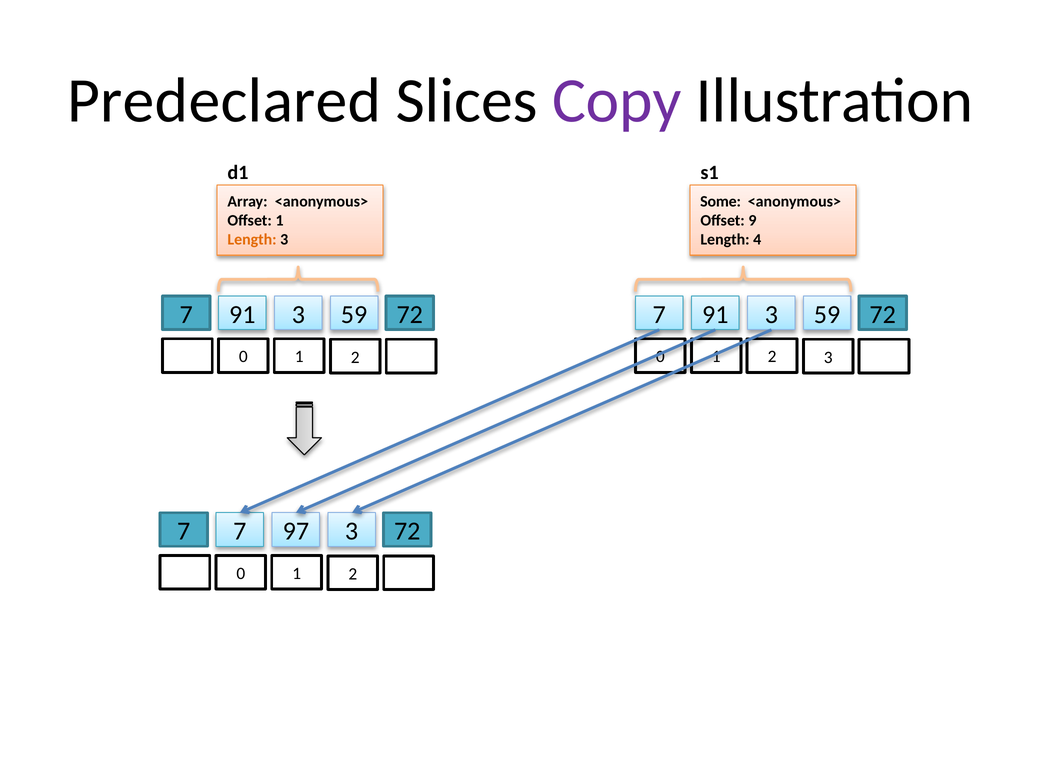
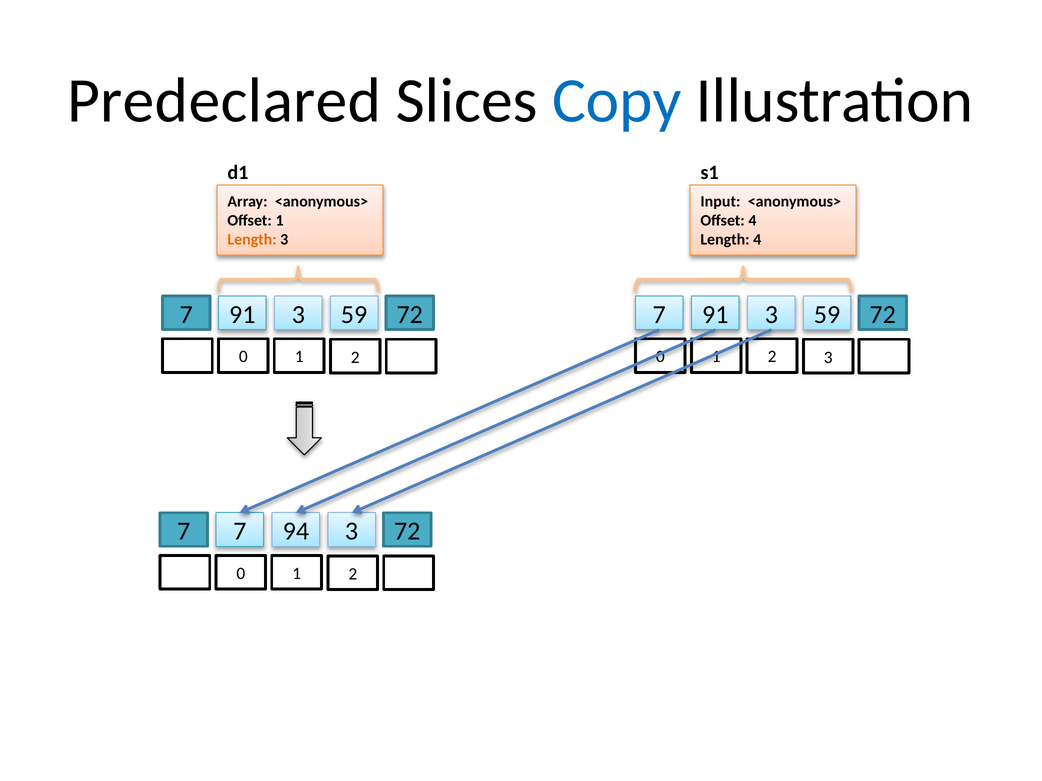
Copy colour: purple -> blue (617, 101)
Some: Some -> Input (720, 201)
Offset 9: 9 -> 4 (752, 221)
97: 97 -> 94 (296, 532)
